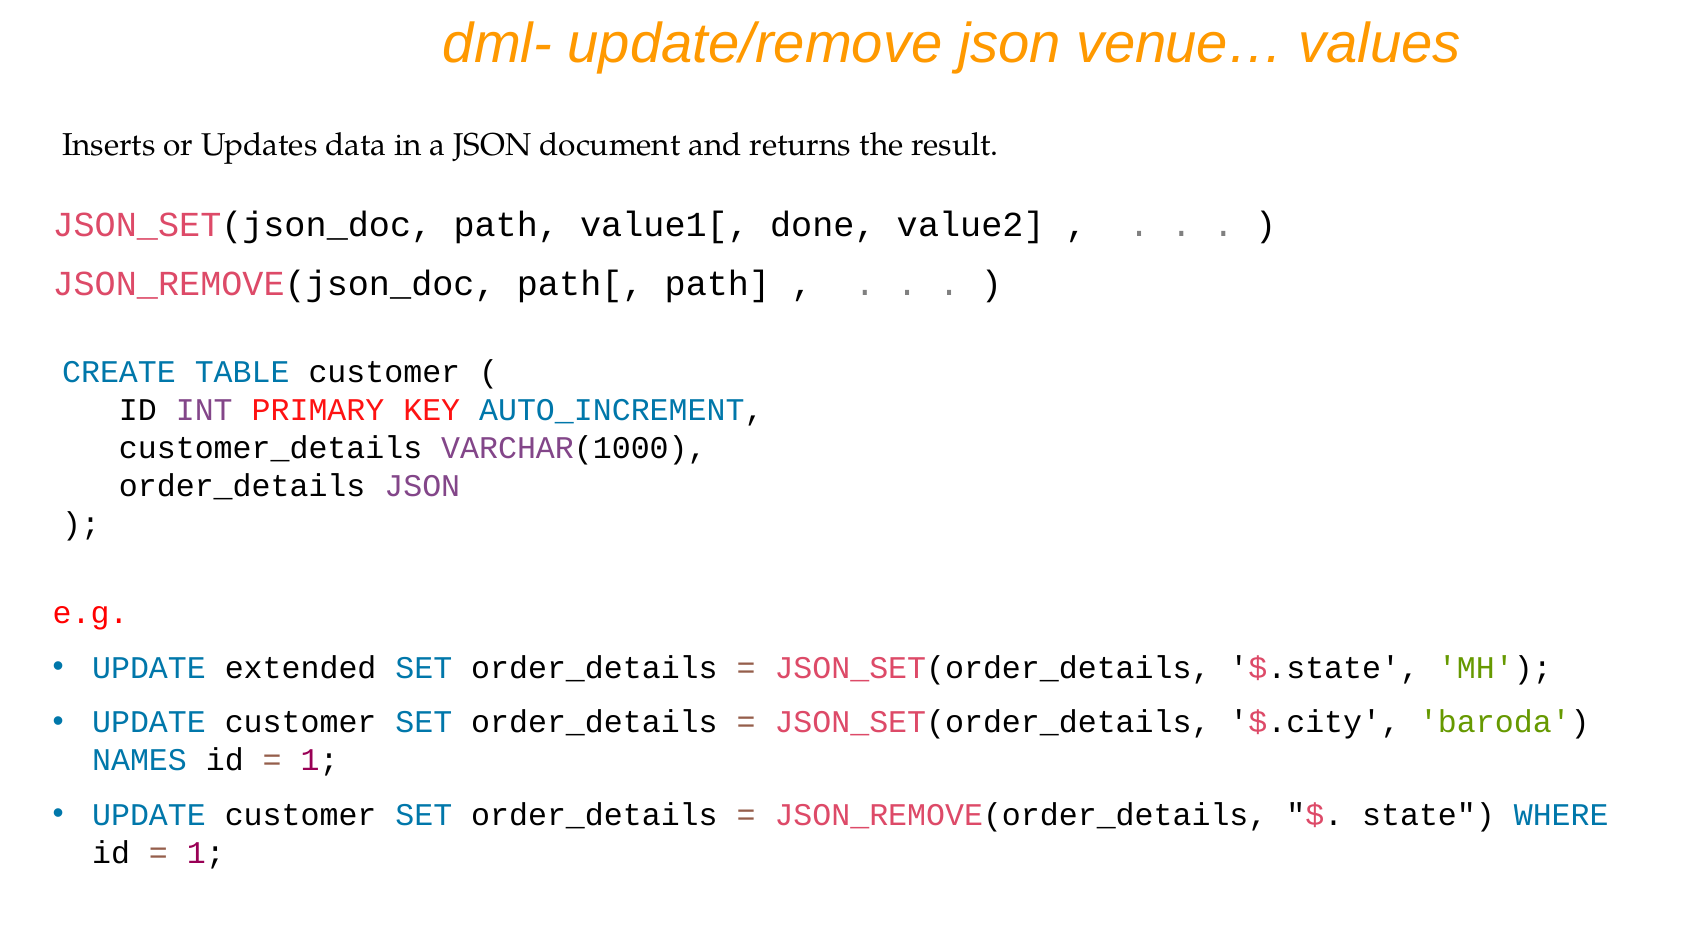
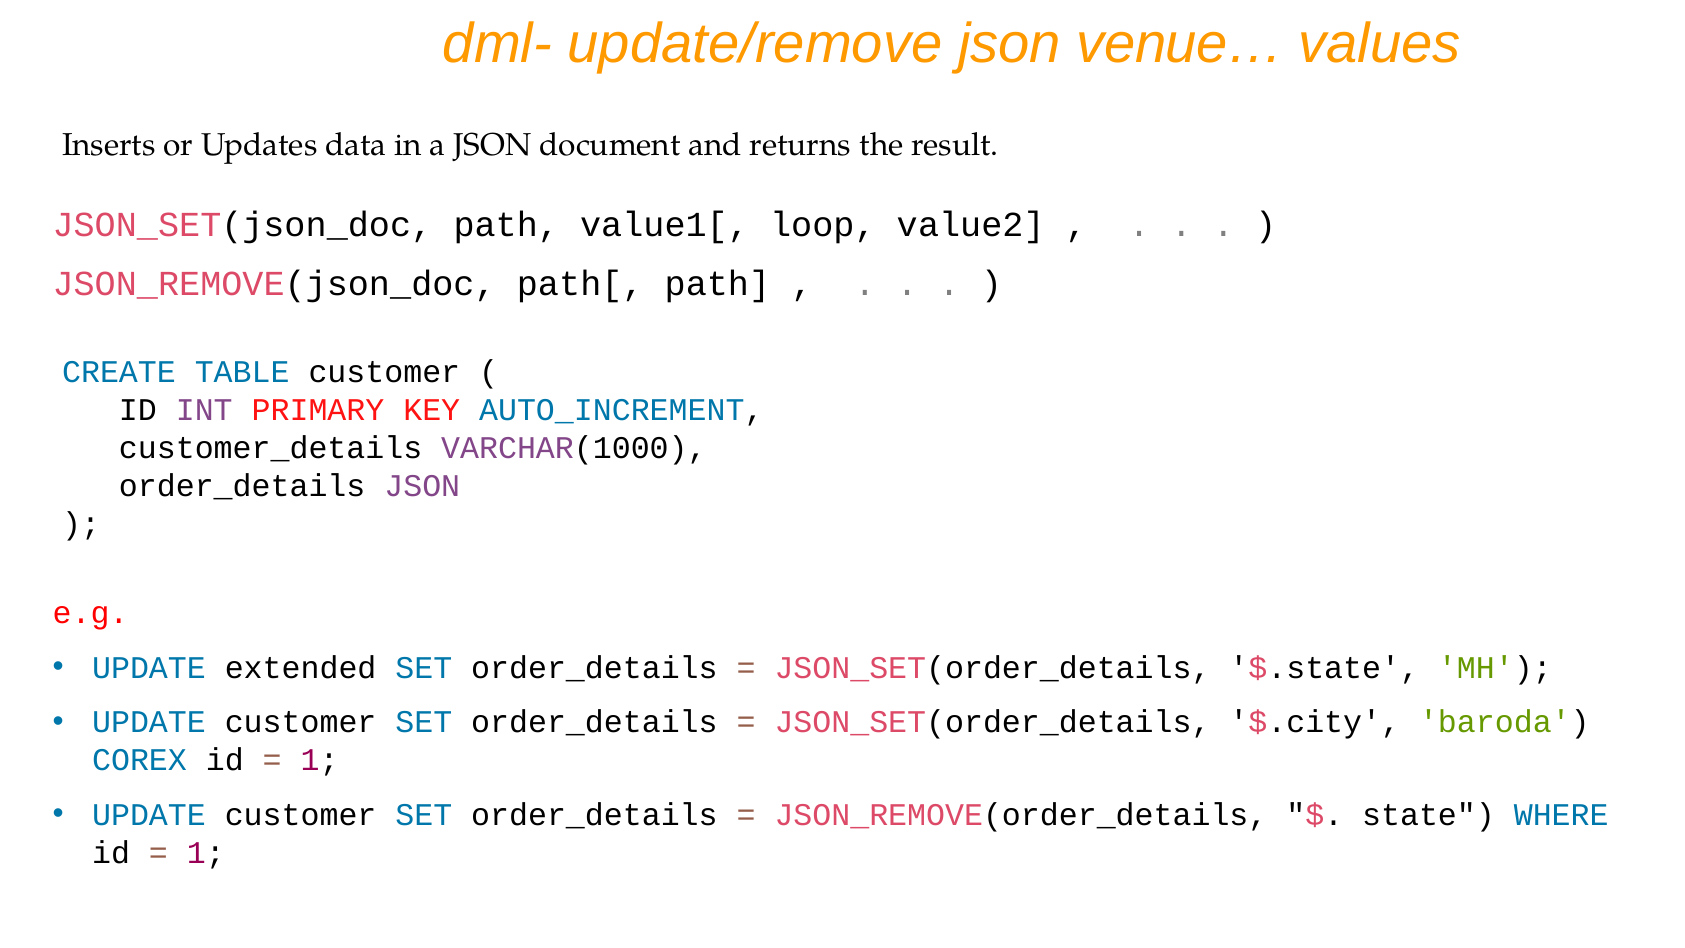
done: done -> loop (823, 225)
NAMES: NAMES -> COREX (139, 760)
